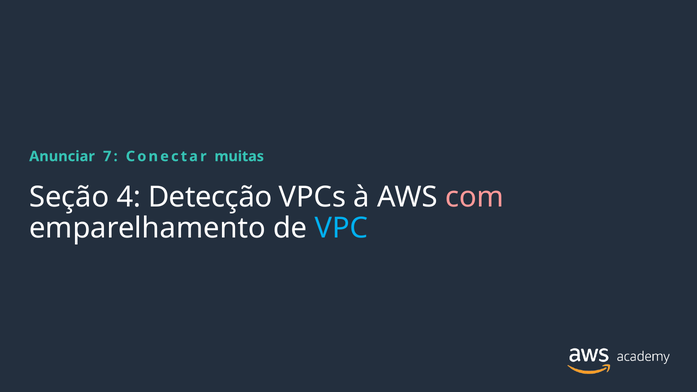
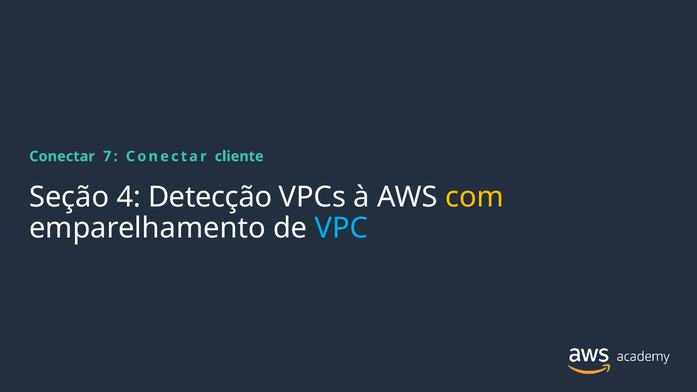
Anunciar: Anunciar -> Conectar (62, 156)
muitas: muitas -> cliente (239, 156)
com colour: pink -> yellow (474, 197)
